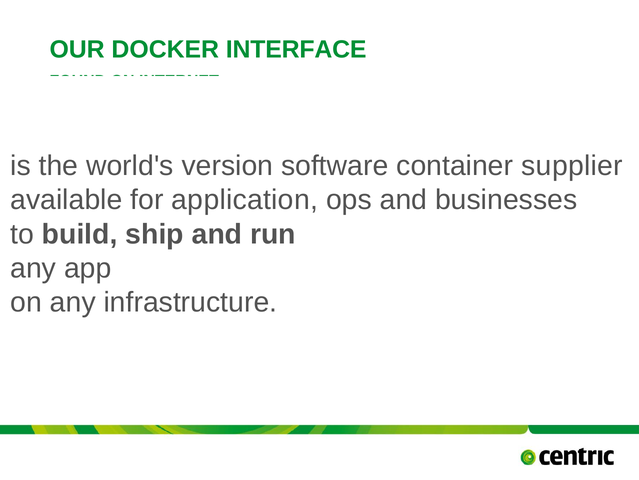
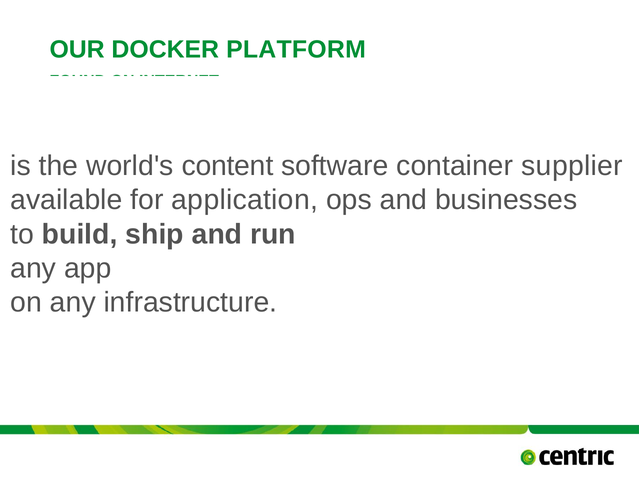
INTERFACE: INTERFACE -> PLATFORM (296, 50)
version: version -> content (227, 166)
